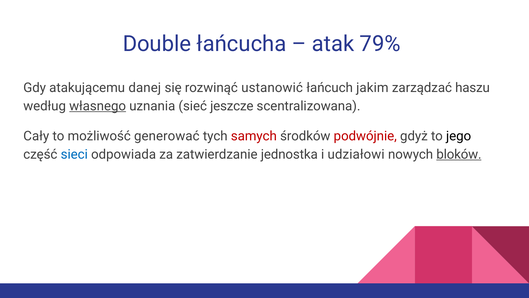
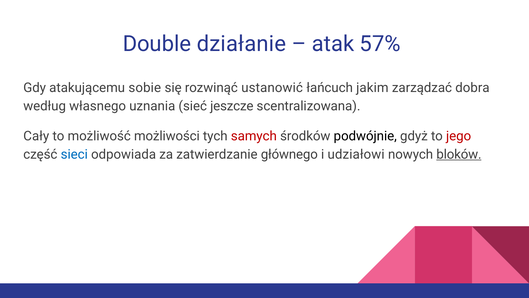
łańcucha: łańcucha -> działanie (241, 44)
79%: 79% -> 57% (380, 44)
danej: danej -> sobie (145, 88)
haszu: haszu -> dobra (472, 88)
własnego underline: present -> none (98, 106)
generować: generować -> możliwości (167, 136)
podwójnie colour: red -> black (365, 136)
jego colour: black -> red (459, 136)
jednostka: jednostka -> głównego (289, 154)
